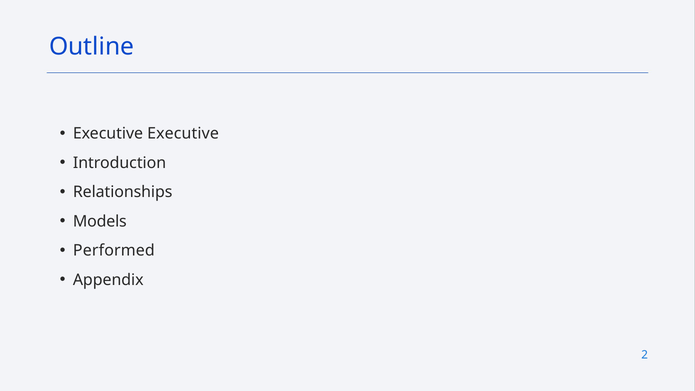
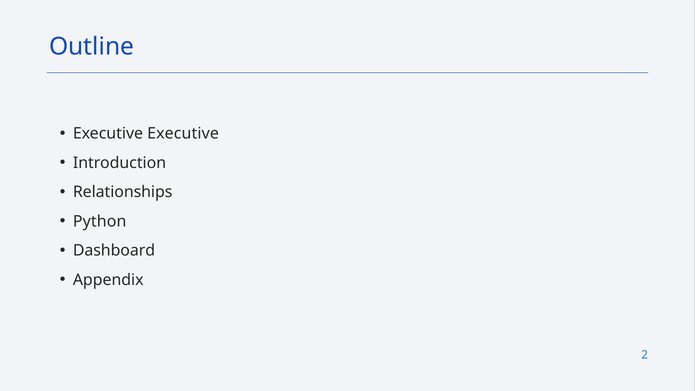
Models: Models -> Python (100, 221)
Performed: Performed -> Dashboard (114, 251)
